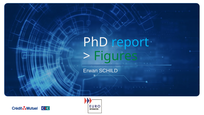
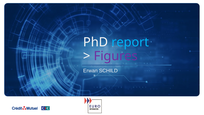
Figures colour: green -> purple (116, 56)
